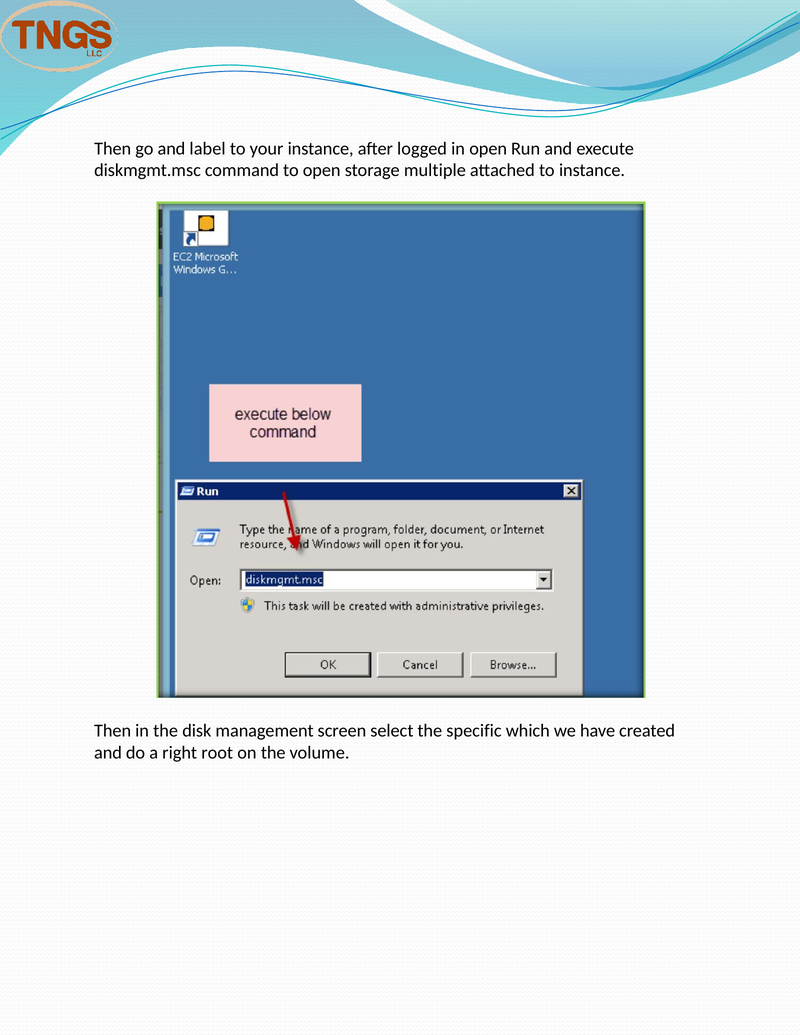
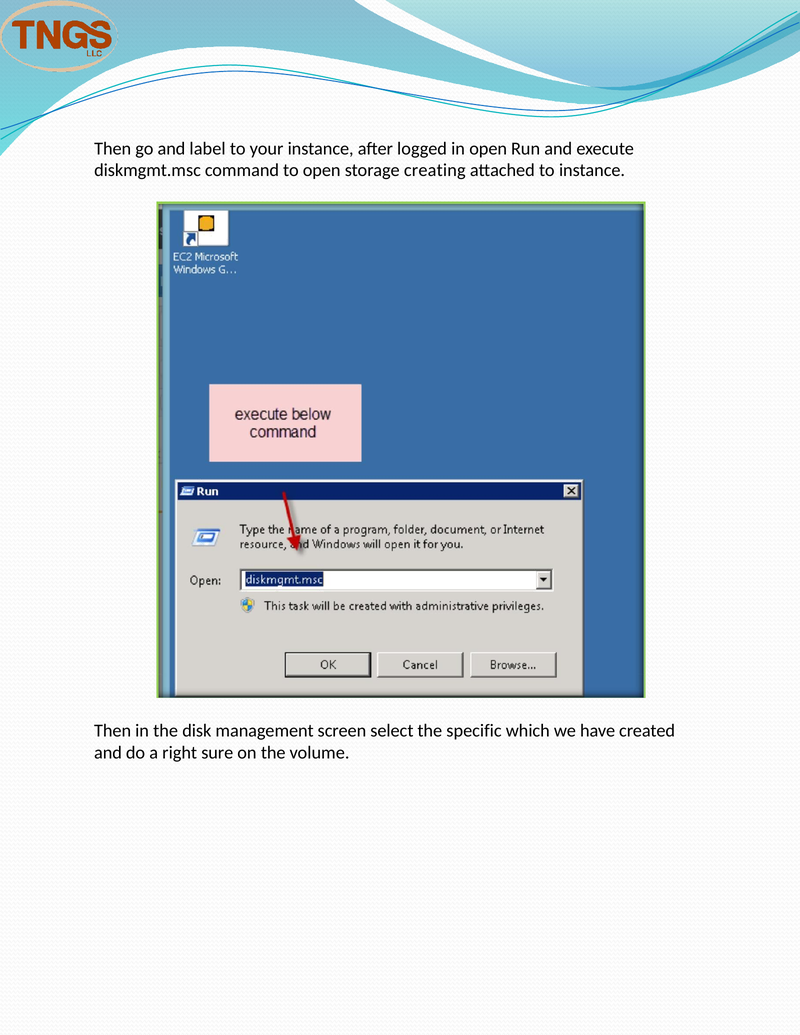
multiple: multiple -> creating (435, 170)
root: root -> sure (217, 753)
